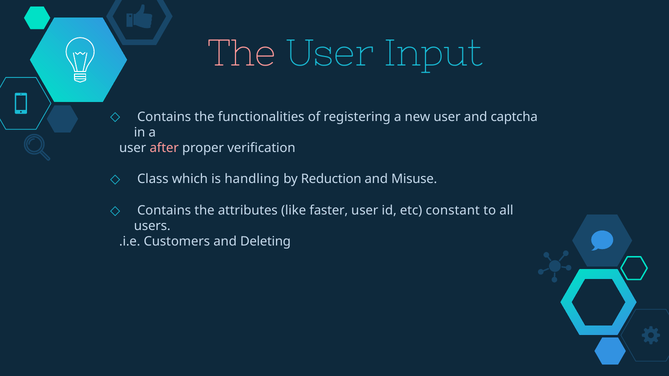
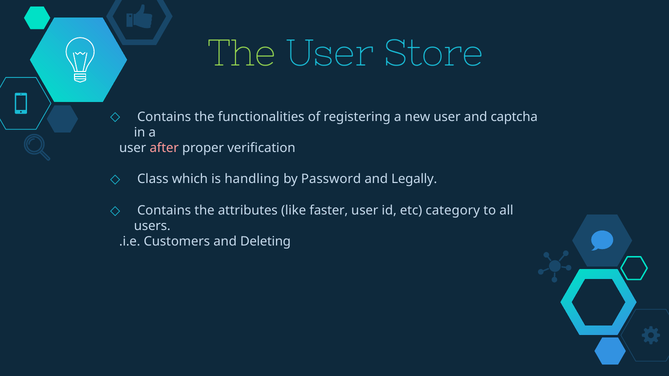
The colour: pink -> light green (242, 54)
Input: Input -> Store (433, 54)
Reduction: Reduction -> Password (331, 179)
Misuse: Misuse -> Legally (414, 179)
constant: constant -> category (453, 211)
